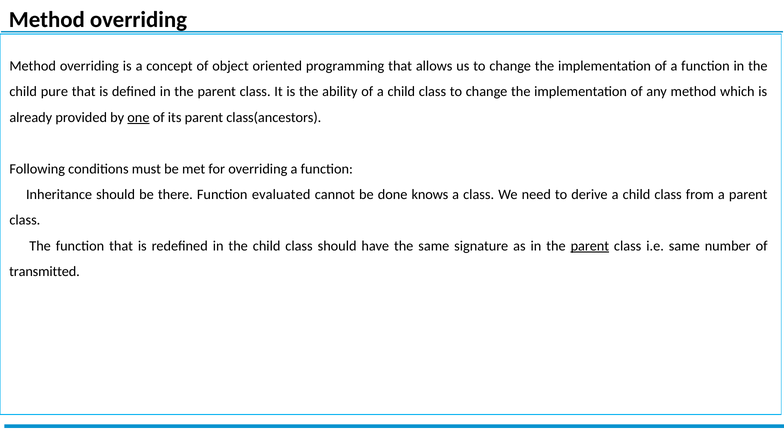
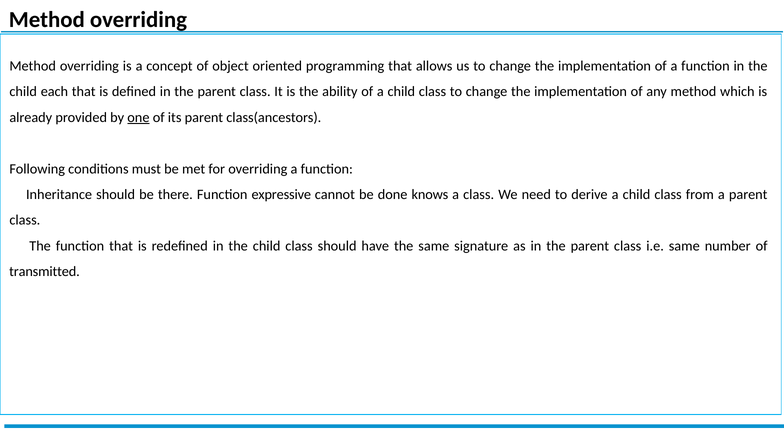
pure: pure -> each (54, 92)
evaluated: evaluated -> expressive (281, 195)
parent underline: present -> none (590, 246)
